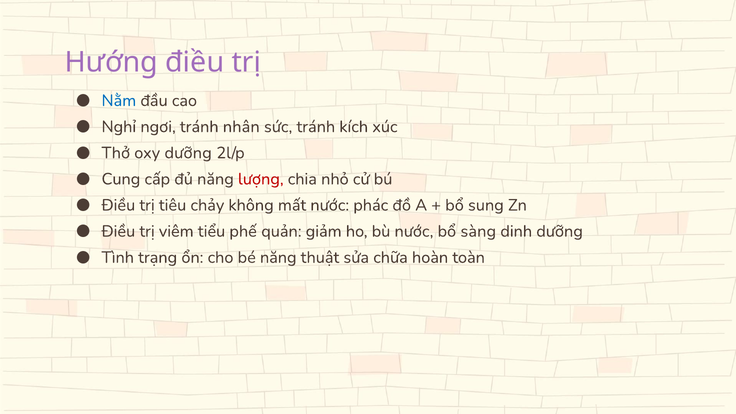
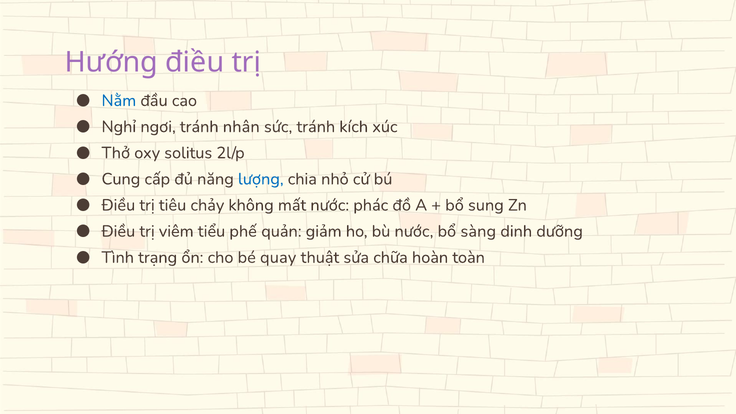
oxy dưỡng: dưỡng -> solitus (188, 153)
lượng colour: red -> blue (261, 179)
bé năng: năng -> quay (278, 257)
